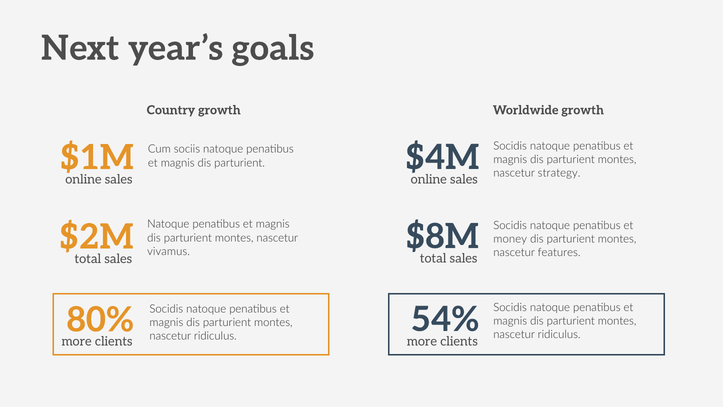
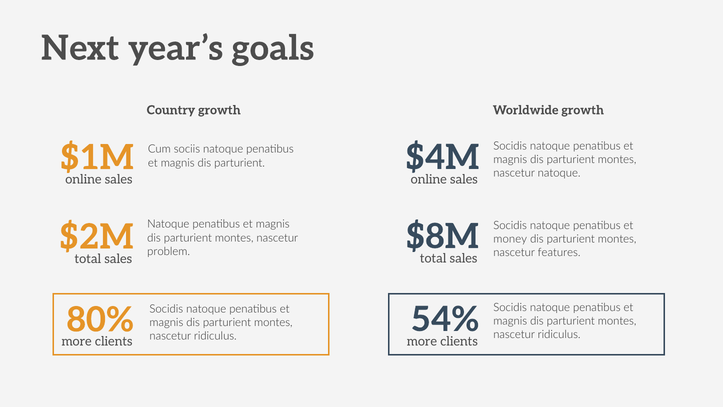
nascetur strategy: strategy -> natoque (559, 173)
vivamus: vivamus -> problem (169, 251)
